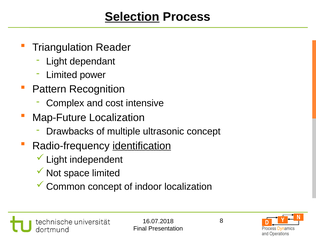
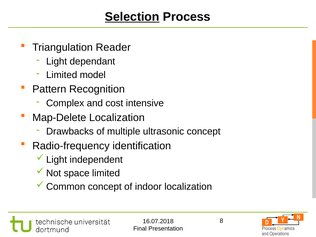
power: power -> model (93, 75)
Map-Future: Map-Future -> Map-Delete (59, 118)
identification underline: present -> none (142, 146)
